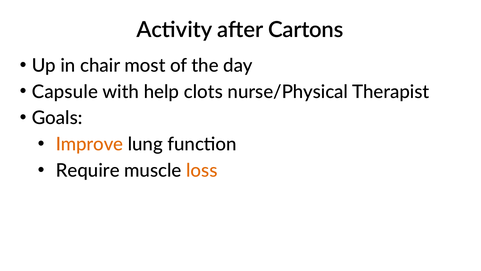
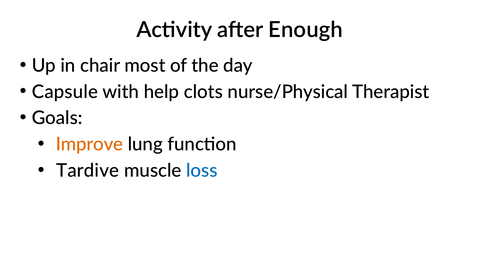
Cartons: Cartons -> Enough (306, 30)
Require: Require -> Tardive (88, 170)
loss colour: orange -> blue (202, 170)
